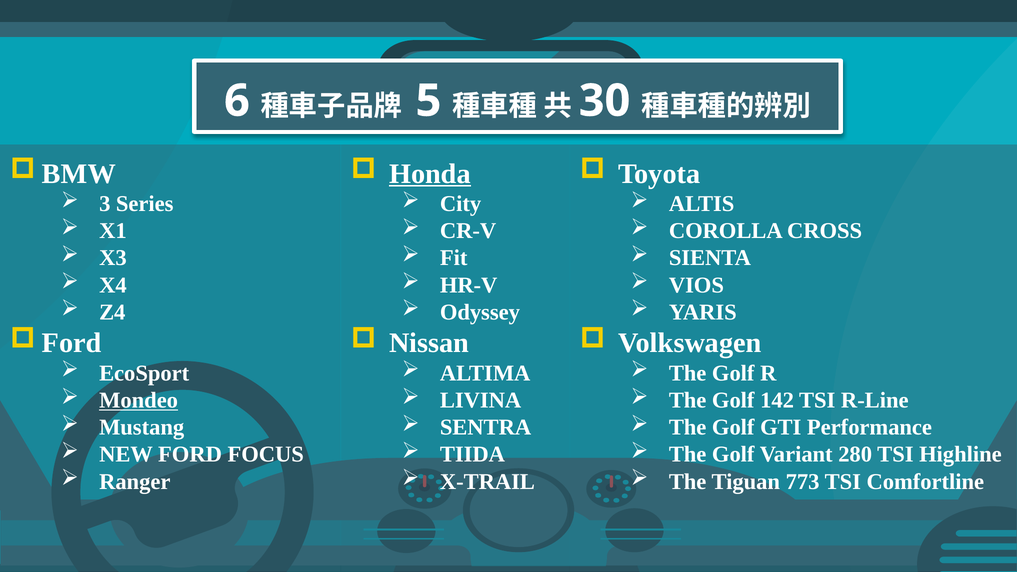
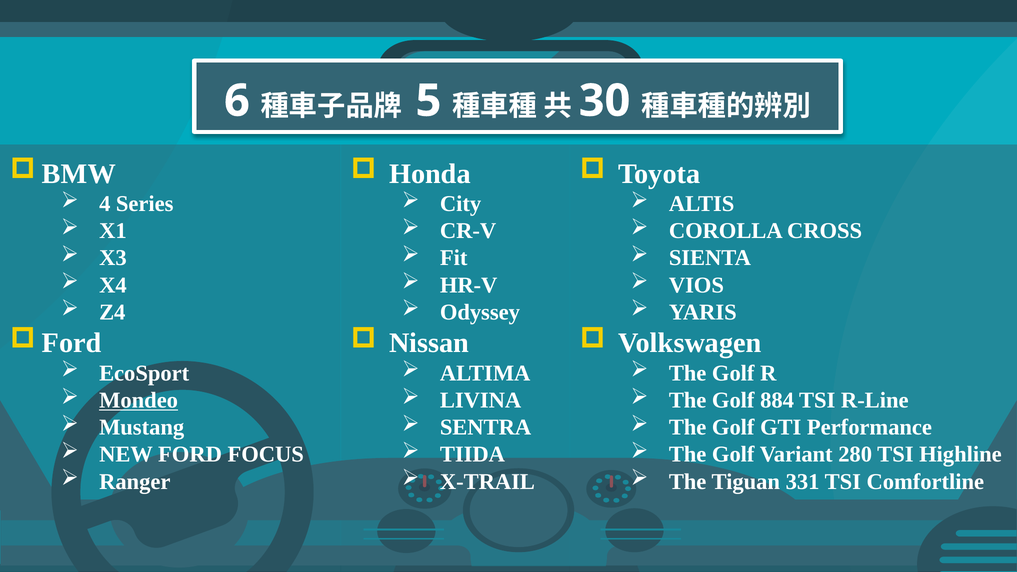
Honda underline: present -> none (430, 174)
3: 3 -> 4 (105, 204)
142: 142 -> 884 (777, 400)
773: 773 -> 331 (803, 482)
